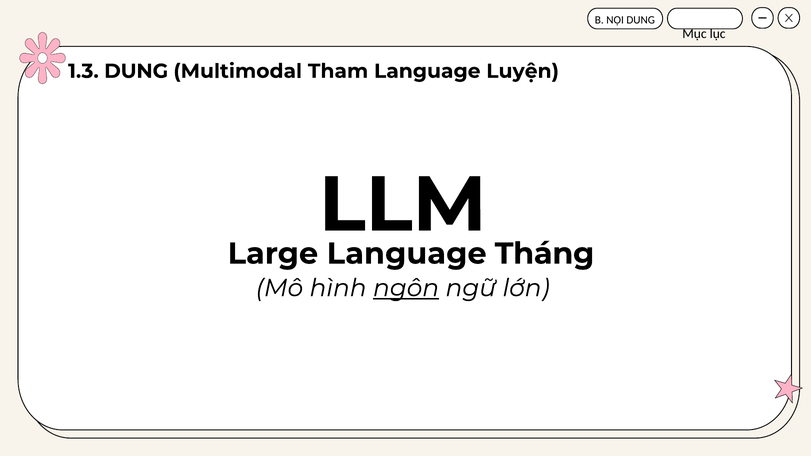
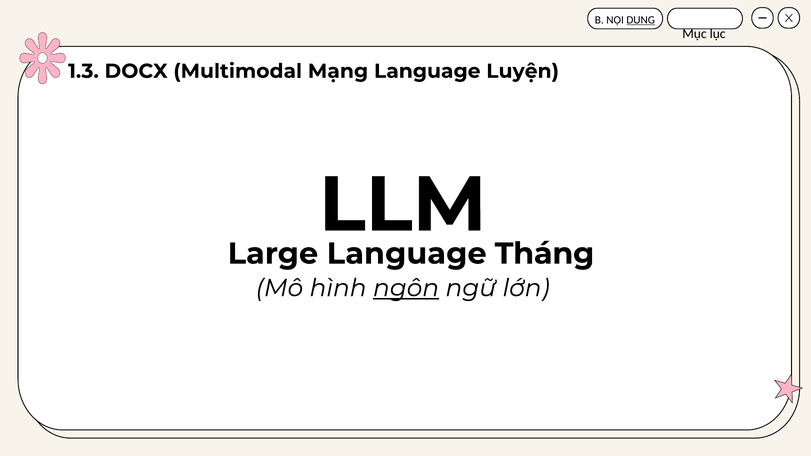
DUNG underline: none -> present (641, 20)
1.3 DUNG: DUNG -> DOCX (136, 71)
Tham: Tham -> Mạng (338, 71)
